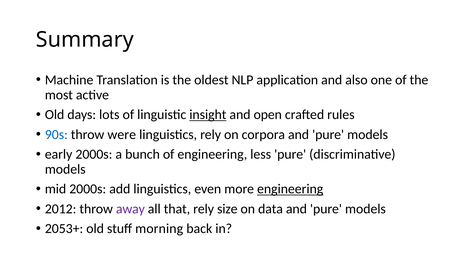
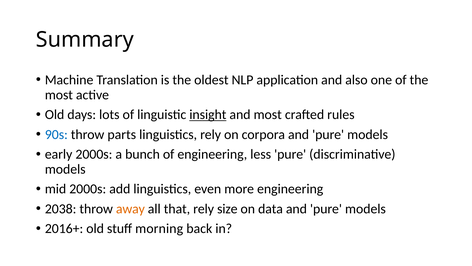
and open: open -> most (268, 114)
were: were -> parts (122, 134)
engineering underline: present -> none (290, 189)
2012: 2012 -> 2038 (61, 208)
away colour: purple -> orange (130, 208)
2053+: 2053+ -> 2016+ (64, 228)
